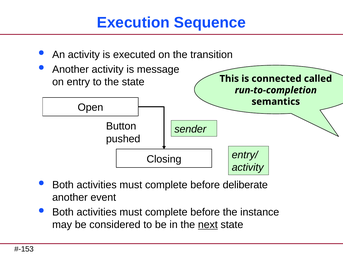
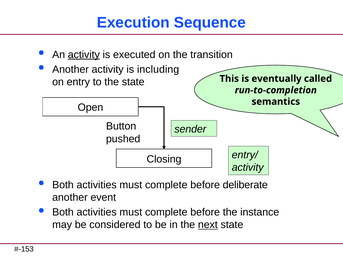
activity underline: none -> present (84, 54)
message: message -> including (158, 69)
connected: connected -> eventually (277, 78)
